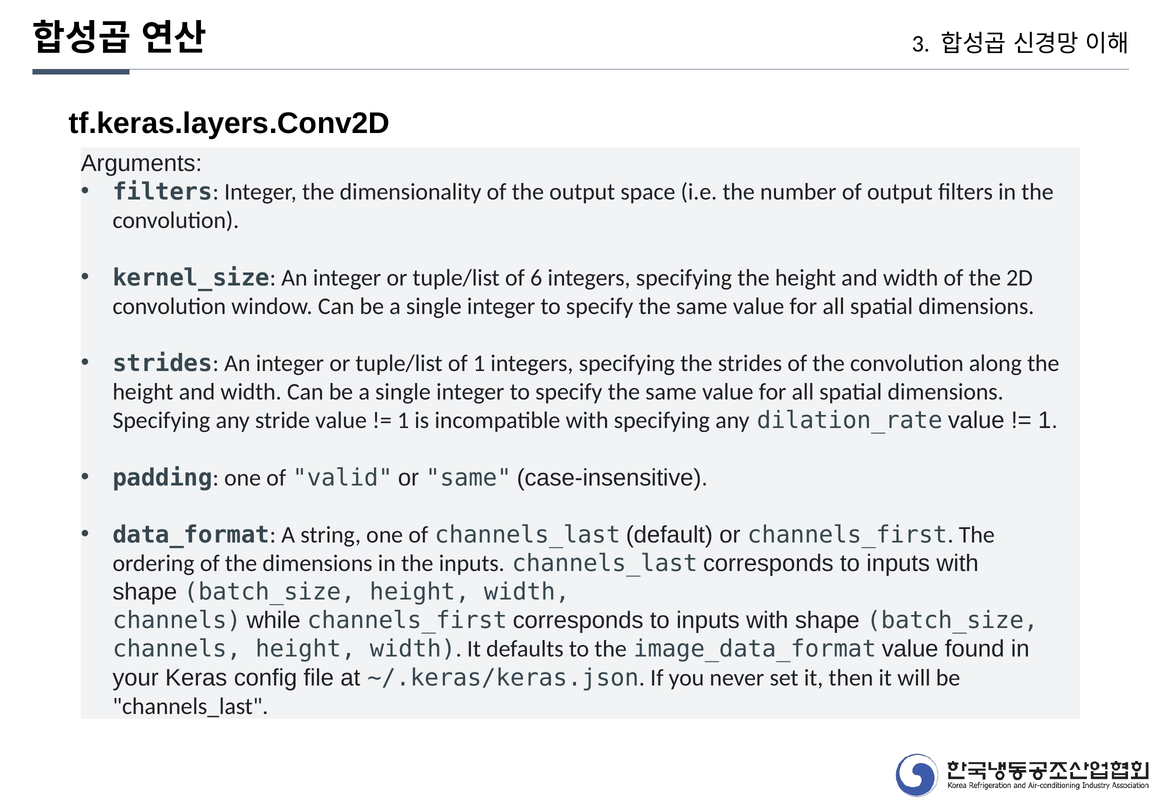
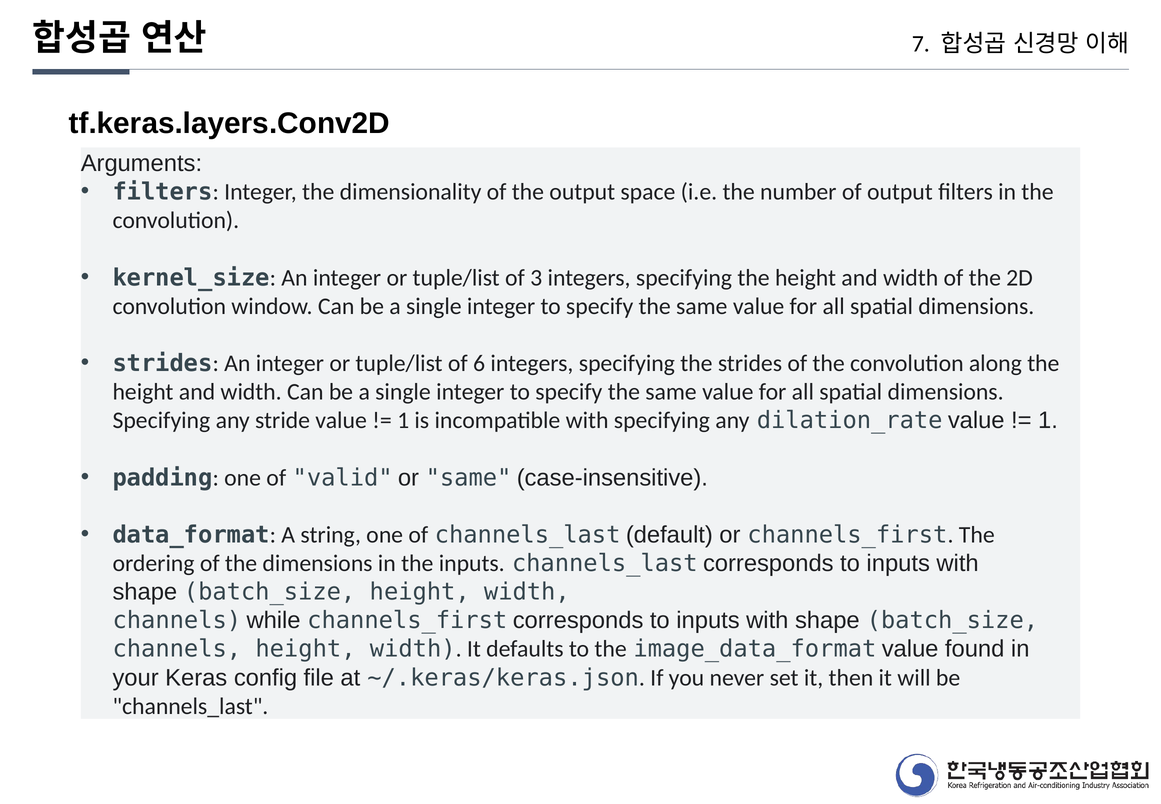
3: 3 -> 7 (921, 44)
6: 6 -> 3 (536, 278)
of 1: 1 -> 6 (479, 363)
